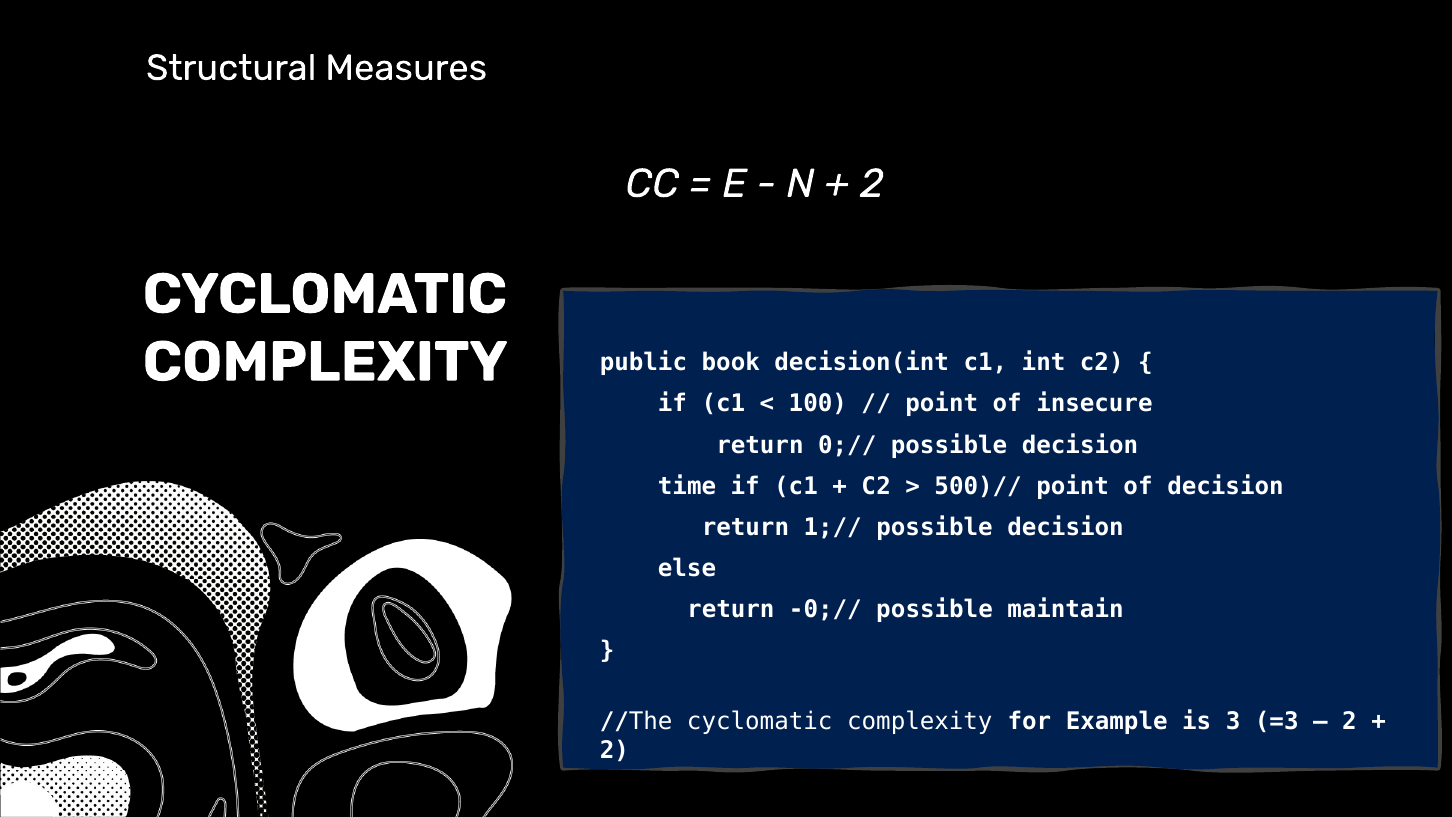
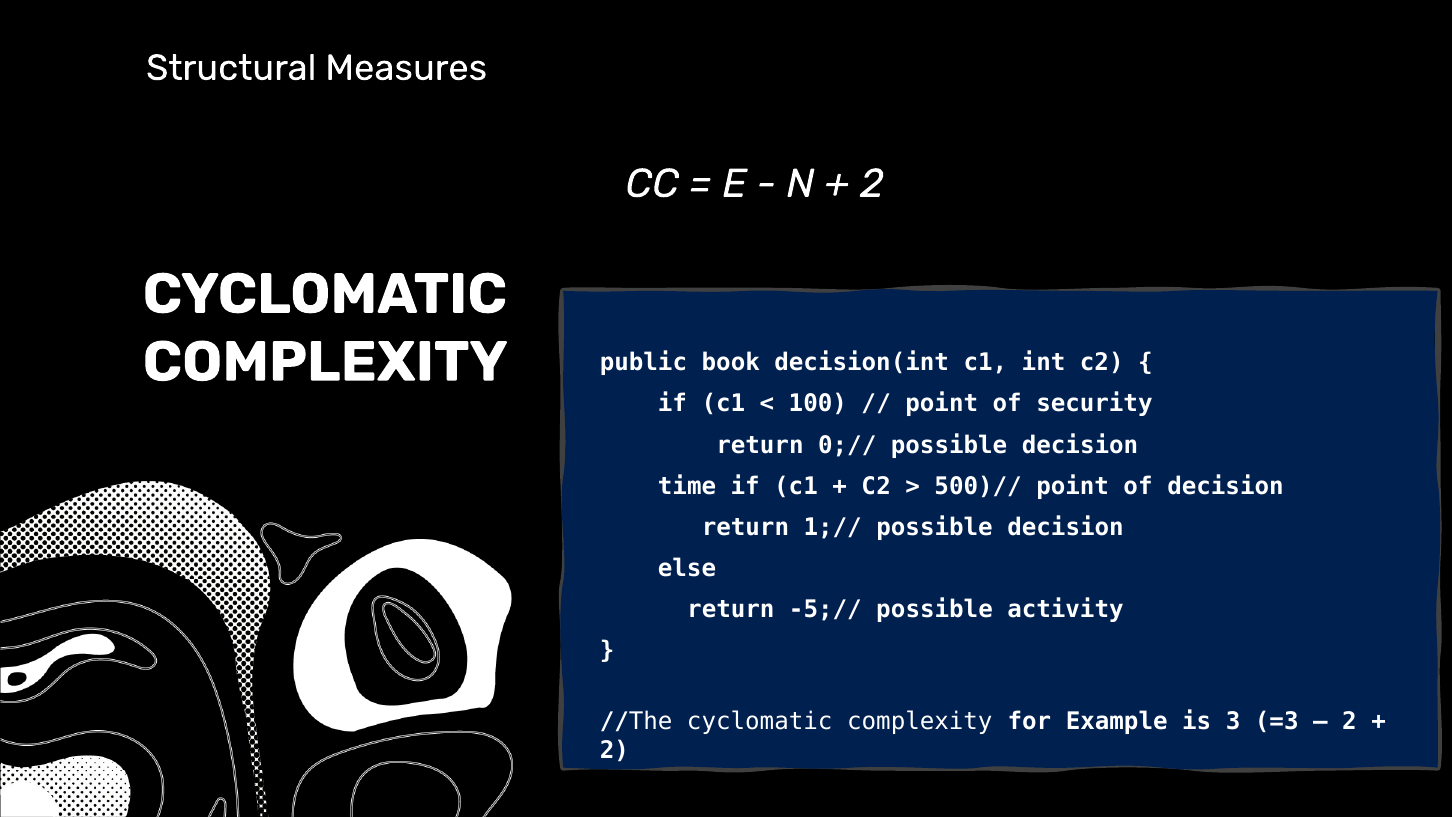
insecure: insecure -> security (1094, 404)
-0;//: -0;// -> -5;// (825, 610)
maintain: maintain -> activity (1065, 610)
